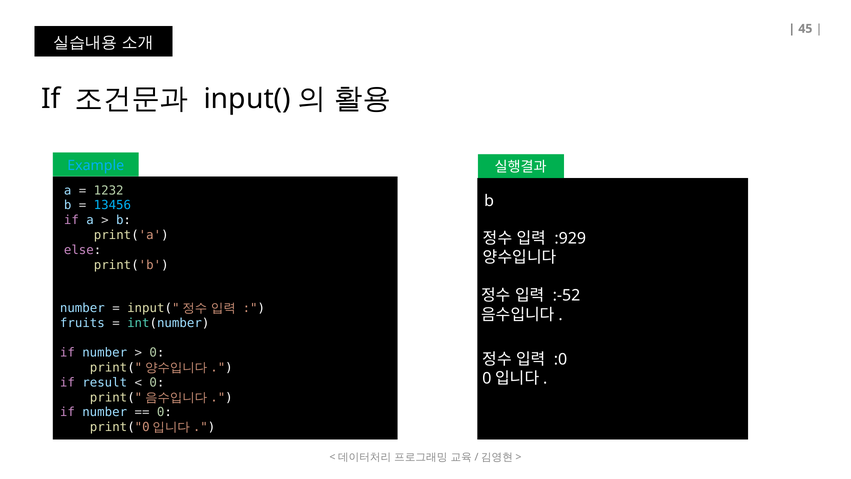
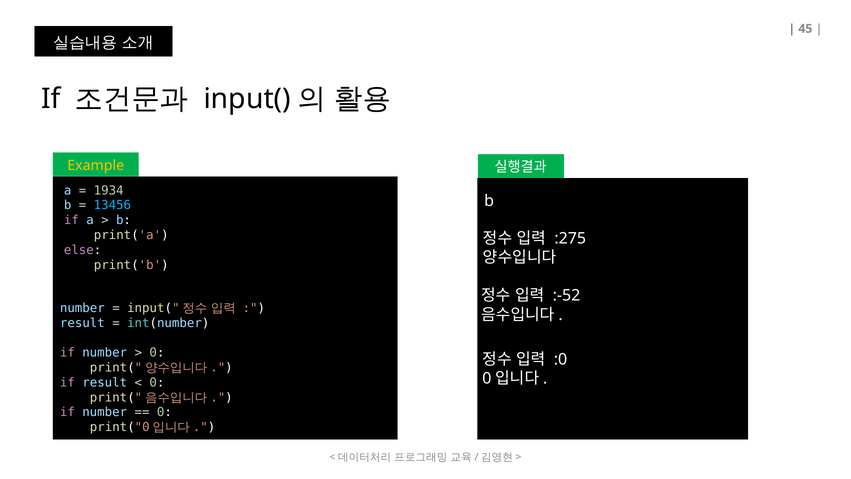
Example colour: light blue -> yellow (96, 165)
1232: 1232 -> 1934 (109, 190)
:929: :929 -> :275 (570, 238)
fruits: fruits -> result (82, 323)
